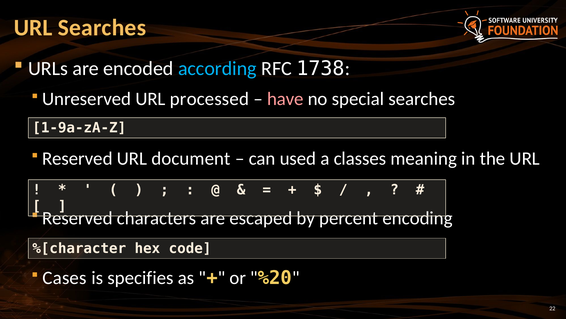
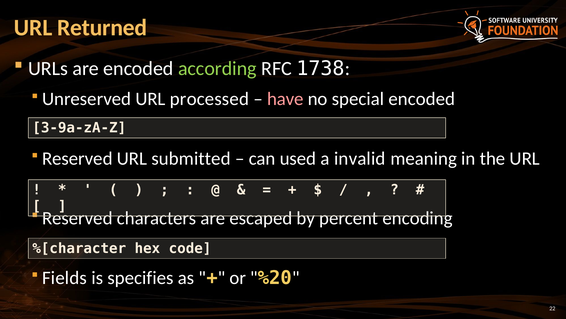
URL Searches: Searches -> Returned (102, 28)
according colour: light blue -> light green (217, 69)
special searches: searches -> encoded (422, 99)
1-9a-zA-Z: 1-9a-zA-Z -> 3-9a-zA-Z (79, 128)
document: document -> submitted (191, 158)
classes: classes -> invalid (360, 158)
Cases: Cases -> Fields (65, 277)
